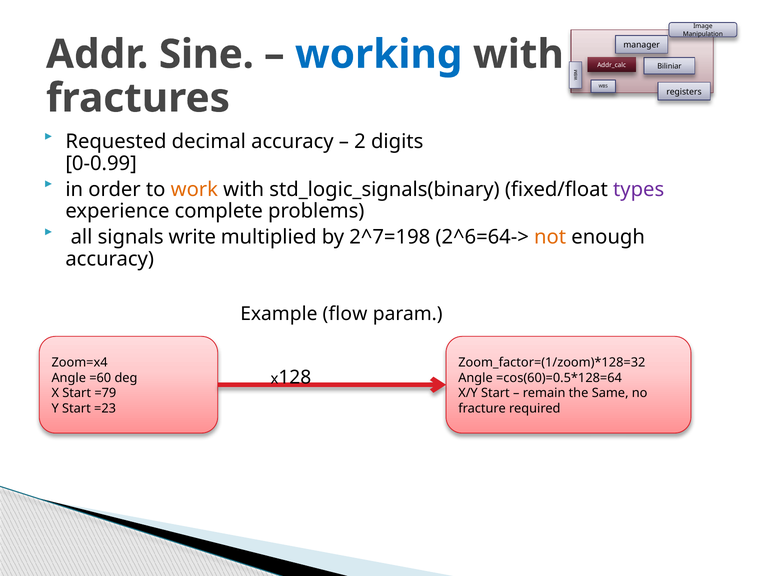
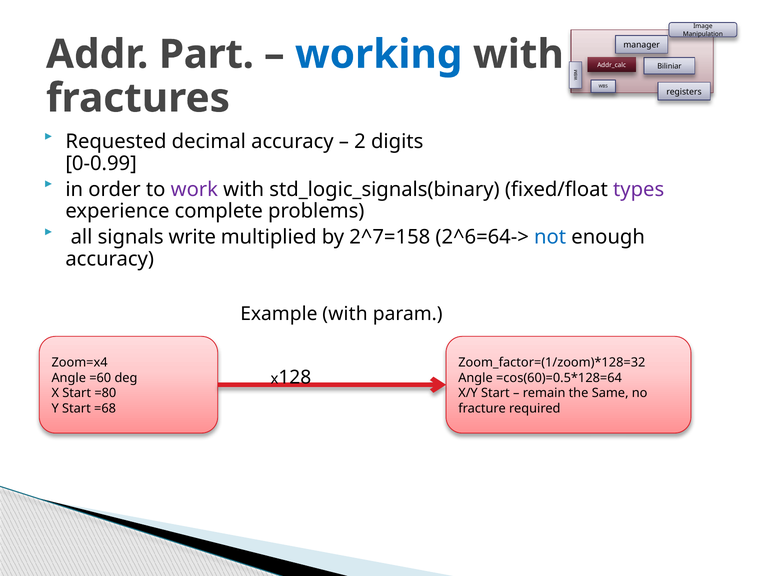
Sine: Sine -> Part (206, 54)
work colour: orange -> purple (194, 189)
2^7=198: 2^7=198 -> 2^7=158 (390, 237)
not colour: orange -> blue (550, 237)
Example flow: flow -> with (345, 314)
=79: =79 -> =80 (105, 393)
=23: =23 -> =68 (105, 409)
